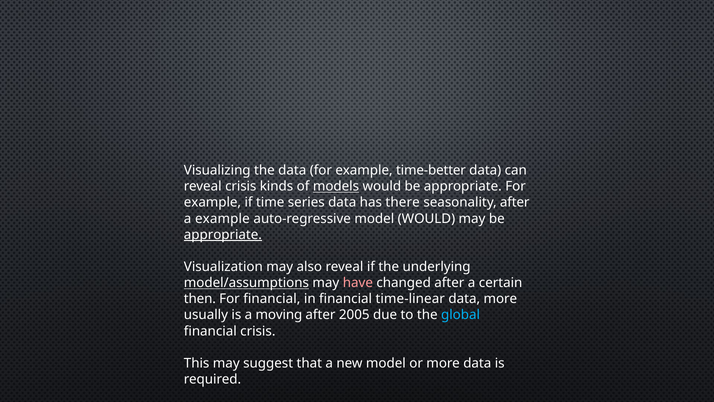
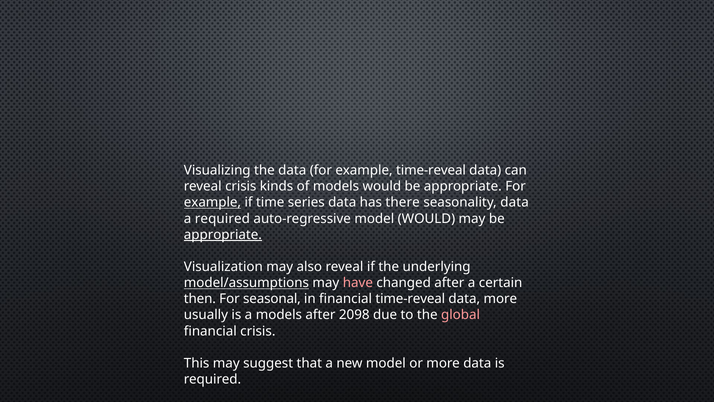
example time-better: time-better -> time-reveal (431, 170)
models underline: present -> none (336, 186)
example underline: none -> present (212, 202)
seasonality after: after -> data (515, 202)
a example: example -> required (222, 218)
For financial: financial -> seasonal (272, 299)
financial time-linear: time-linear -> time-reveal (410, 299)
a moving: moving -> models (279, 315)
2005: 2005 -> 2098 (354, 315)
global colour: light blue -> pink (461, 315)
